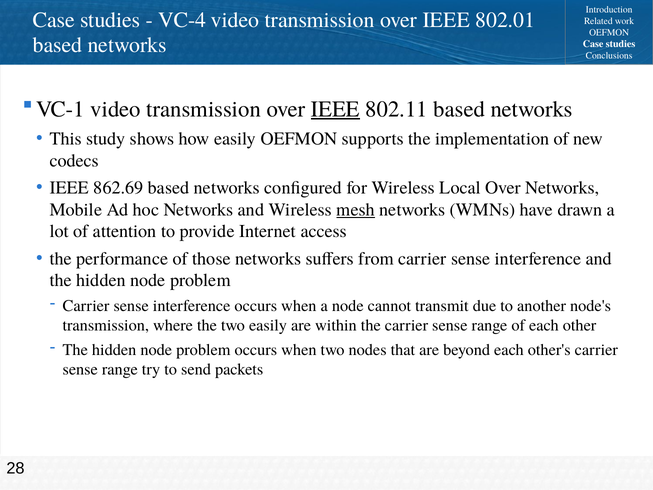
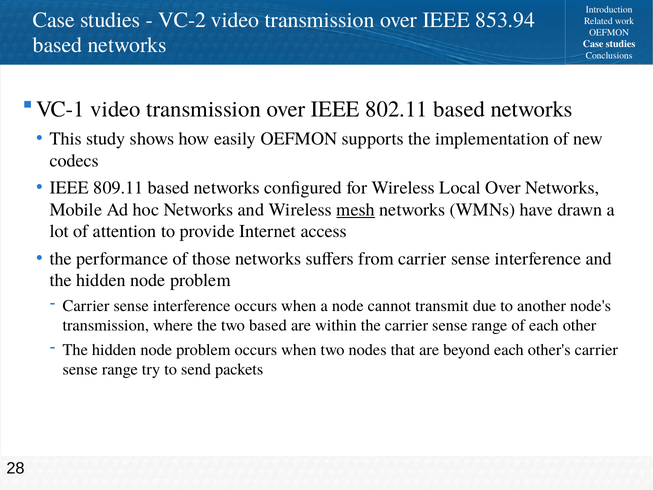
VC-4: VC-4 -> VC-2 (182, 20)
802.01: 802.01 -> 853.94 (505, 20)
IEEE underline: present -> none (335, 109)
862.69: 862.69 -> 809.11 (118, 188)
two easily: easily -> based (268, 325)
